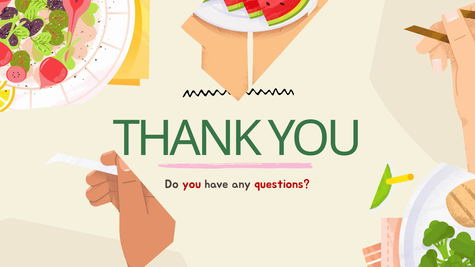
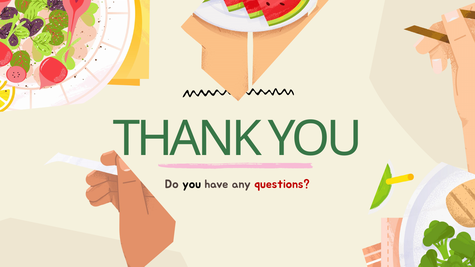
you colour: red -> black (192, 184)
